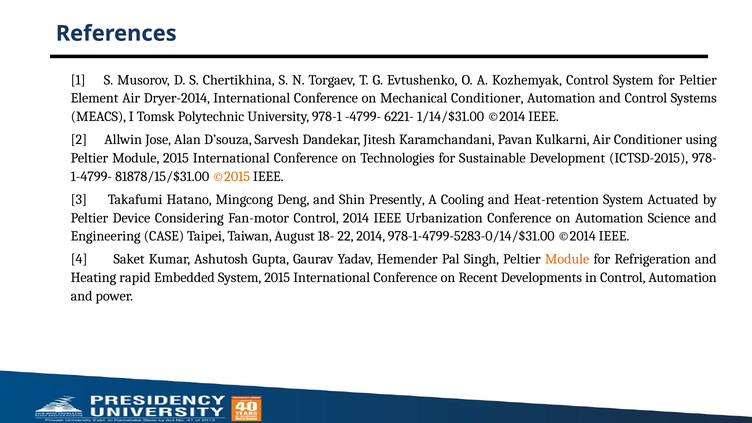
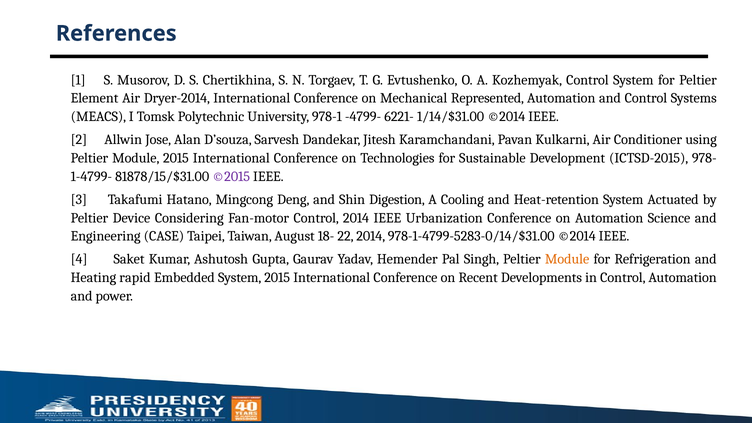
Mechanical Conditioner: Conditioner -> Represented (487, 98)
©2015 colour: orange -> purple (231, 177)
Presently: Presently -> Digestion (397, 199)
